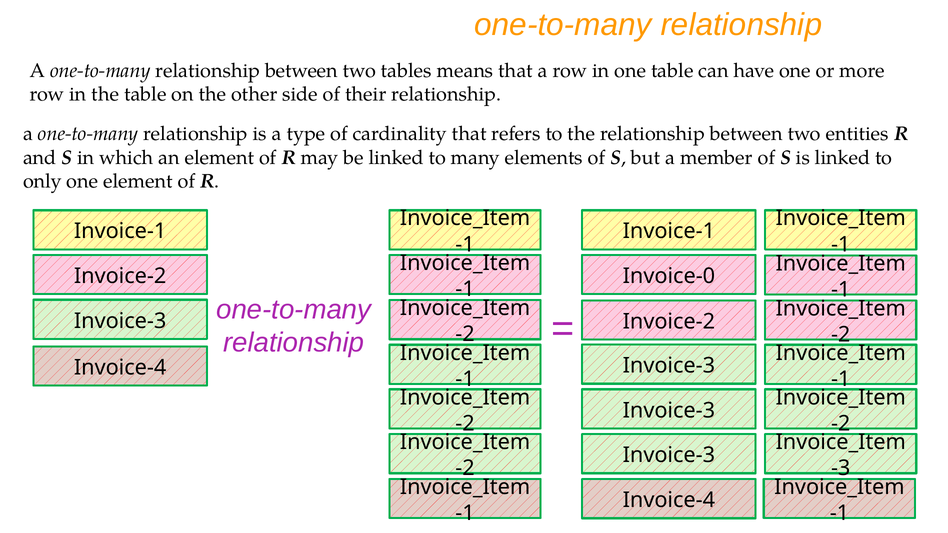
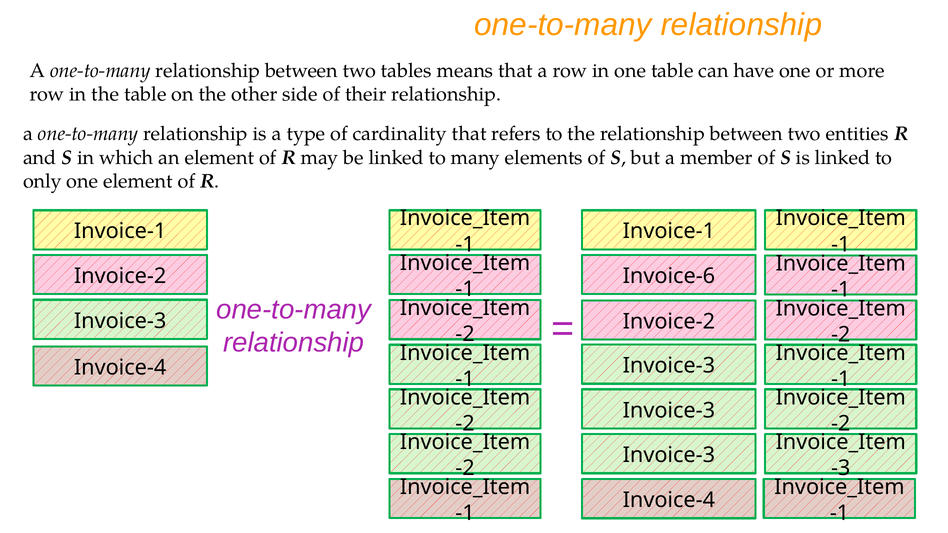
Invoice-0: Invoice-0 -> Invoice-6 (669, 276)
